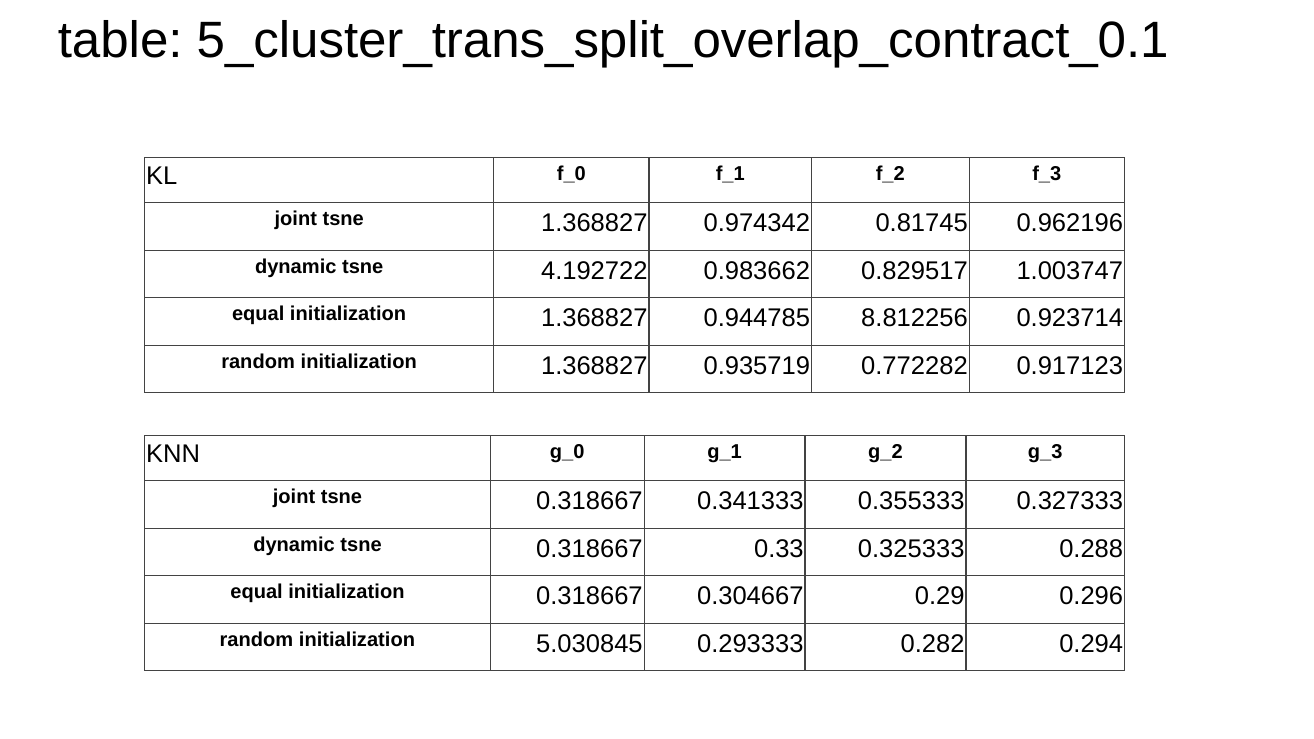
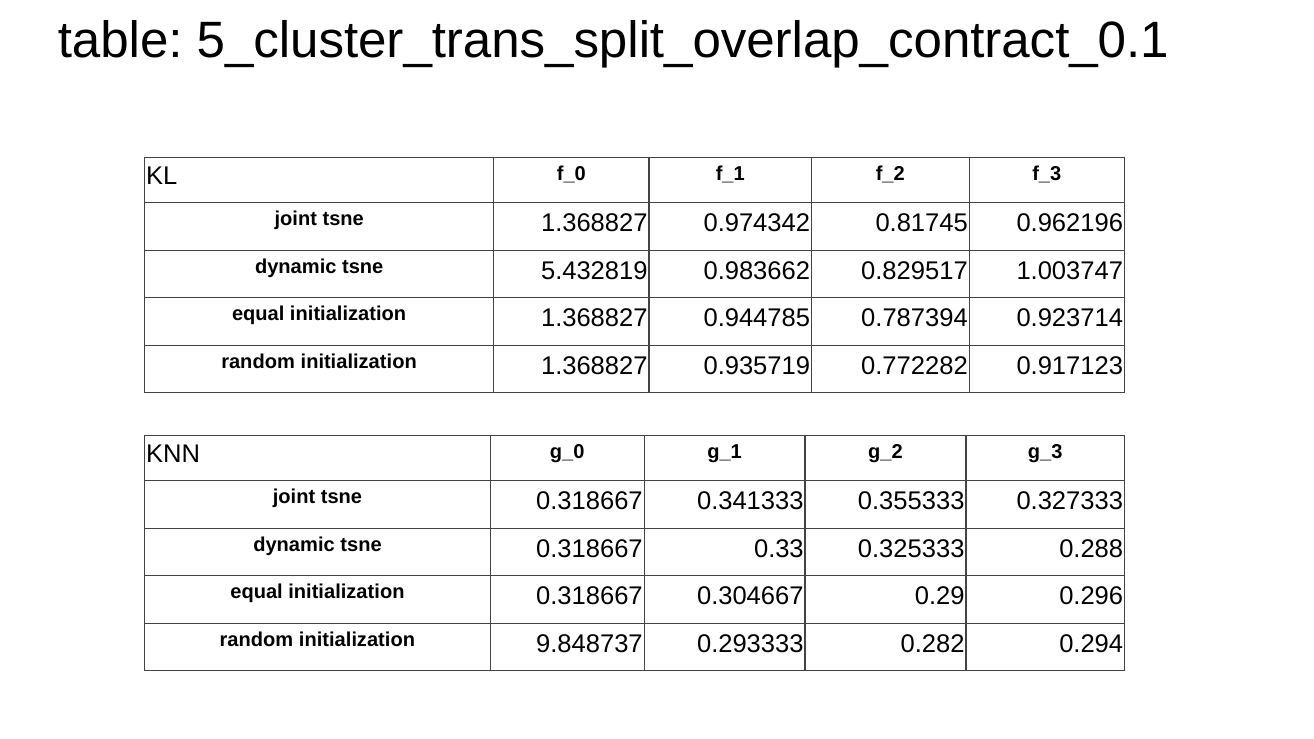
4.192722: 4.192722 -> 5.432819 (594, 271)
8.812256: 8.812256 -> 0.787394 (914, 318)
5.030845: 5.030845 -> 9.848737 (589, 644)
